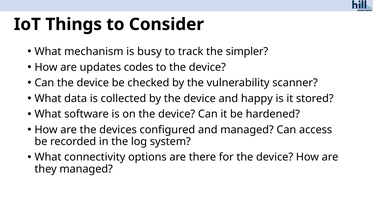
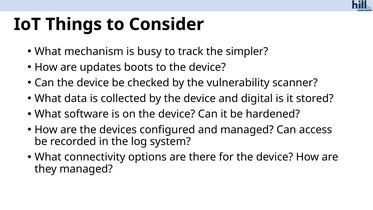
codes: codes -> boots (138, 67)
happy: happy -> digital (257, 98)
